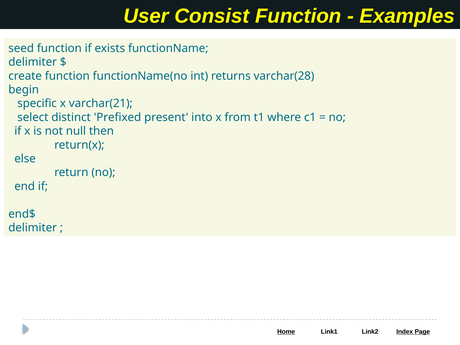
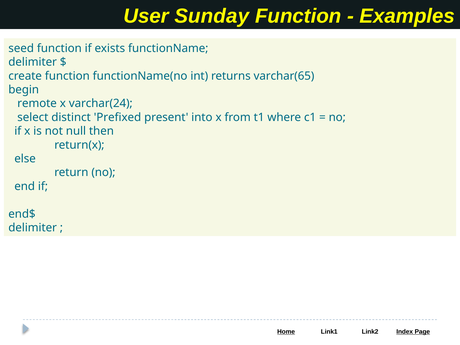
Consist: Consist -> Sunday (212, 16)
varchar(28: varchar(28 -> varchar(65 (284, 76)
specific: specific -> remote (37, 103)
varchar(21: varchar(21 -> varchar(24 (101, 103)
